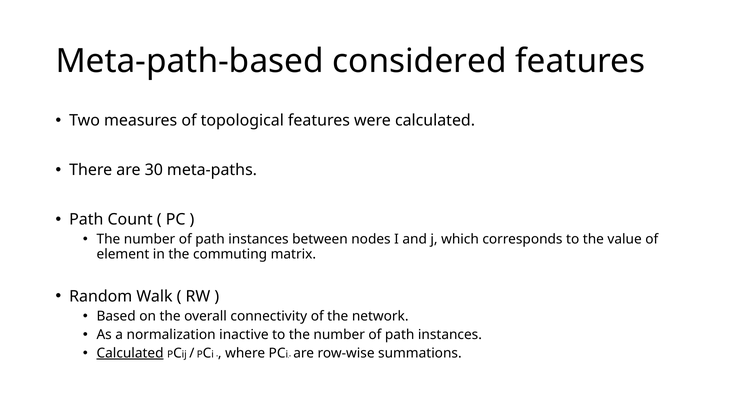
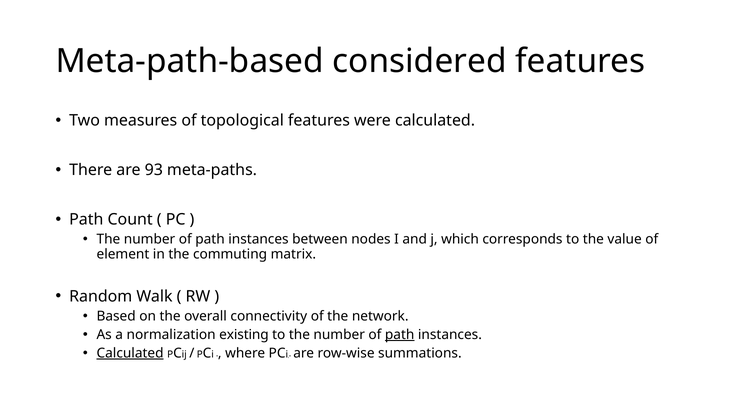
30: 30 -> 93 (154, 170)
inactive: inactive -> existing (244, 335)
path underline: none -> present (400, 335)
